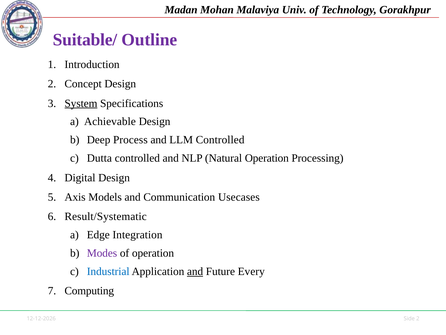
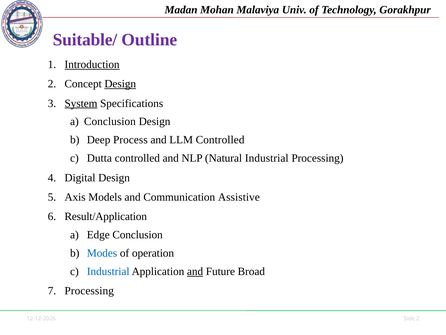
Introduction underline: none -> present (92, 64)
Design underline: none -> present (120, 84)
Achievable: Achievable -> Conclusion (110, 121)
Natural Operation: Operation -> Industrial (267, 158)
Usecases: Usecases -> Assistive (239, 197)
Result/Systematic: Result/Systematic -> Result/Application (106, 216)
Edge Integration: Integration -> Conclusion (138, 234)
Modes colour: purple -> blue (102, 253)
Every: Every -> Broad (251, 271)
Computing: Computing -> Processing (89, 290)
